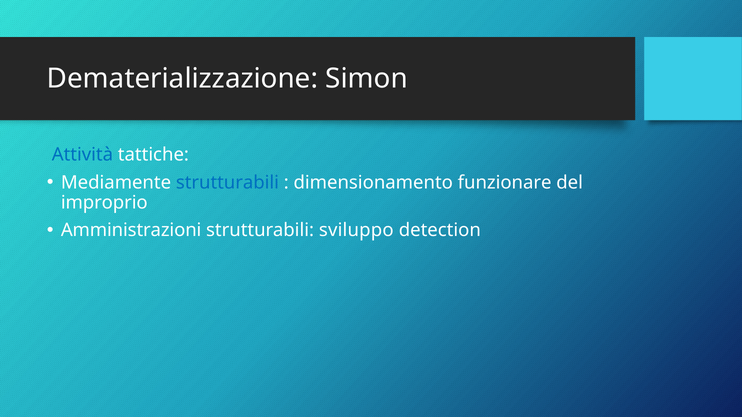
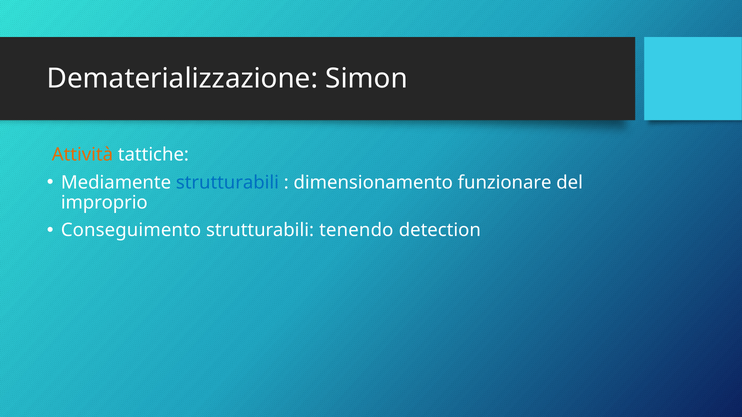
Attività colour: blue -> orange (82, 155)
Amministrazioni: Amministrazioni -> Conseguimento (131, 230)
sviluppo: sviluppo -> tenendo (356, 230)
